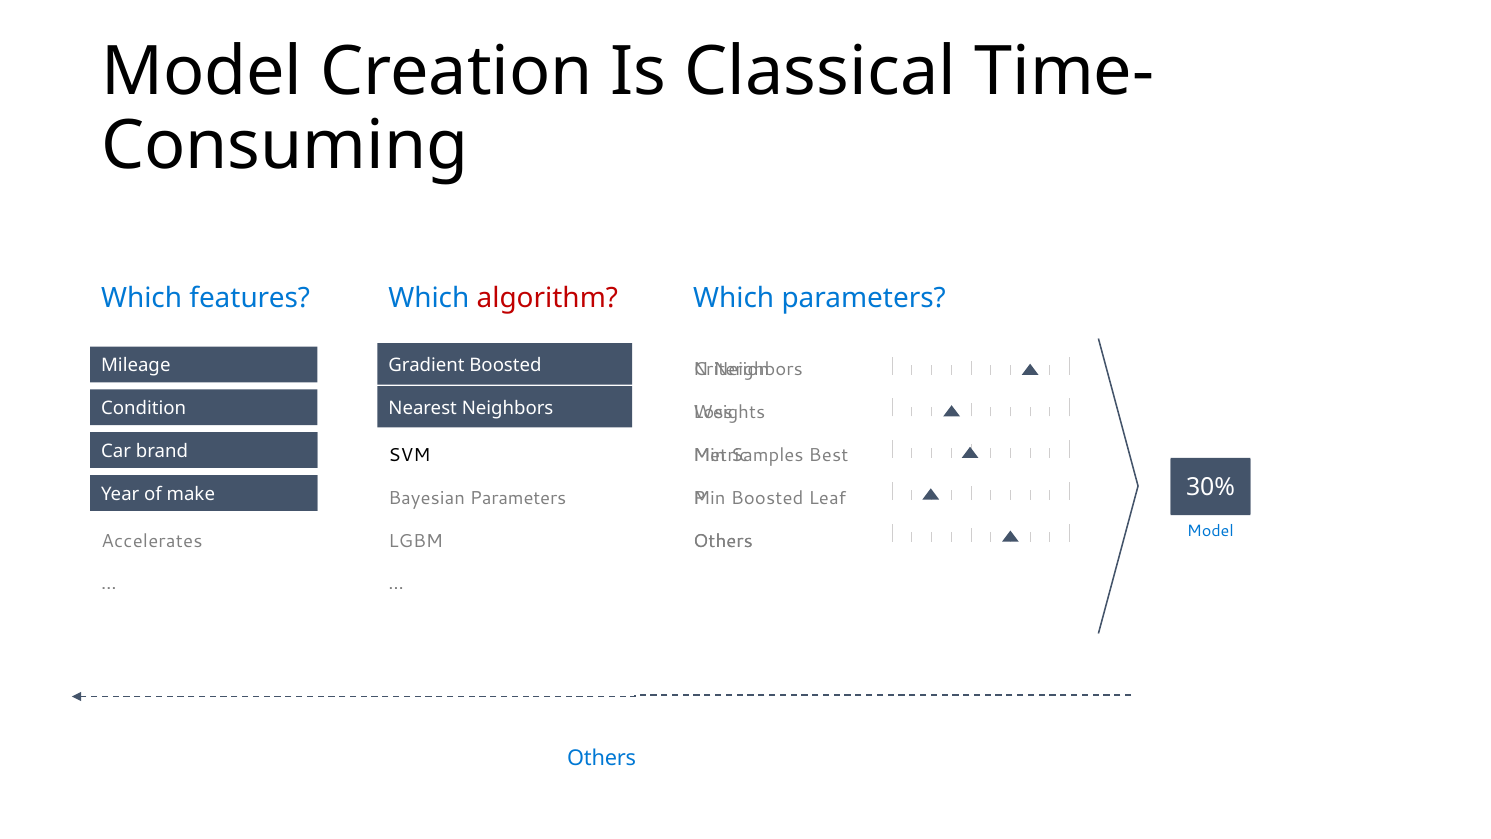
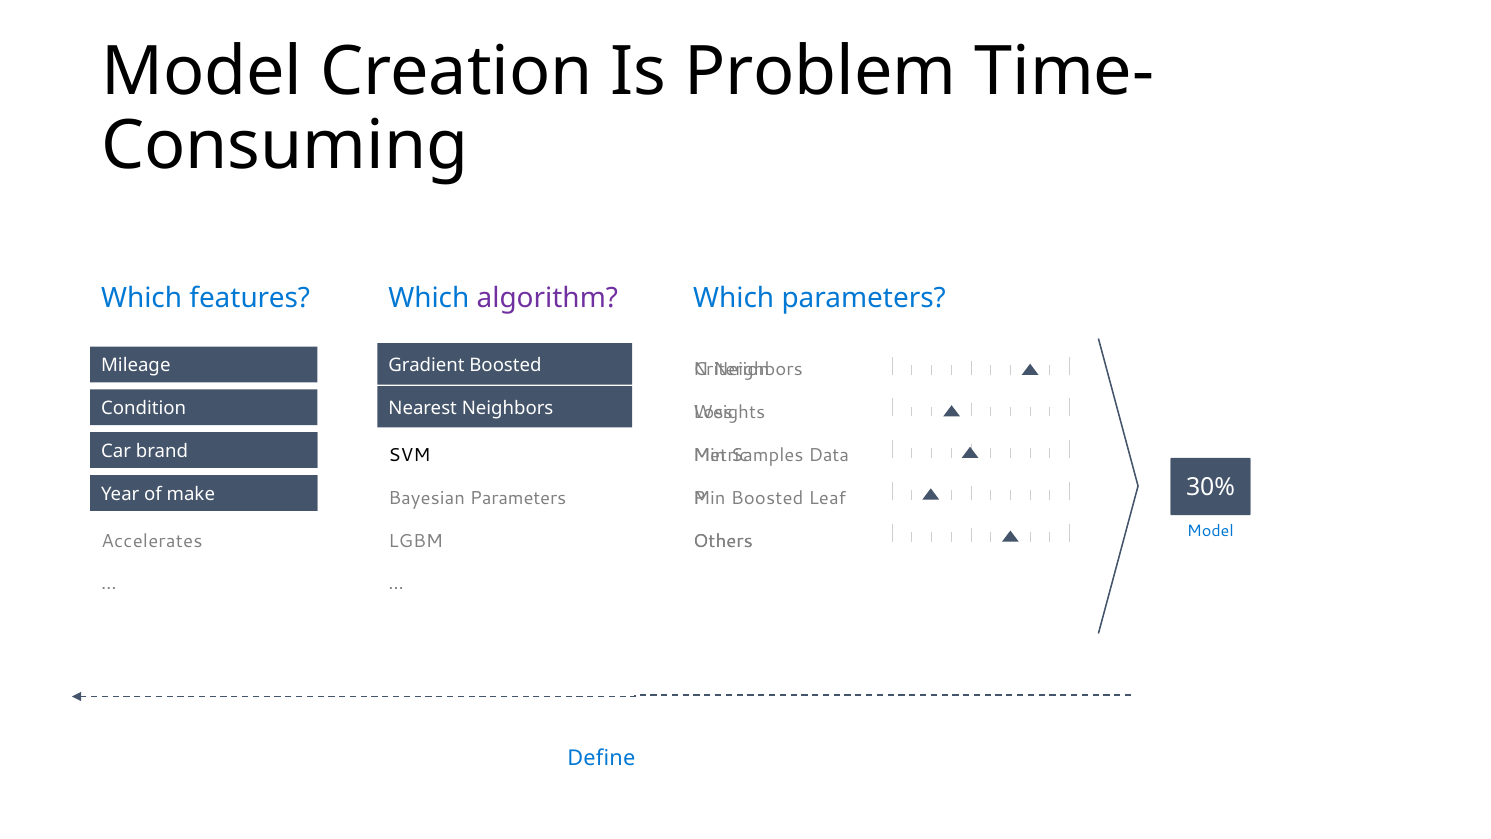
Classical: Classical -> Problem (821, 72)
algorithm colour: red -> purple (547, 298)
Best: Best -> Data (829, 455)
Others: Others -> Define (601, 758)
